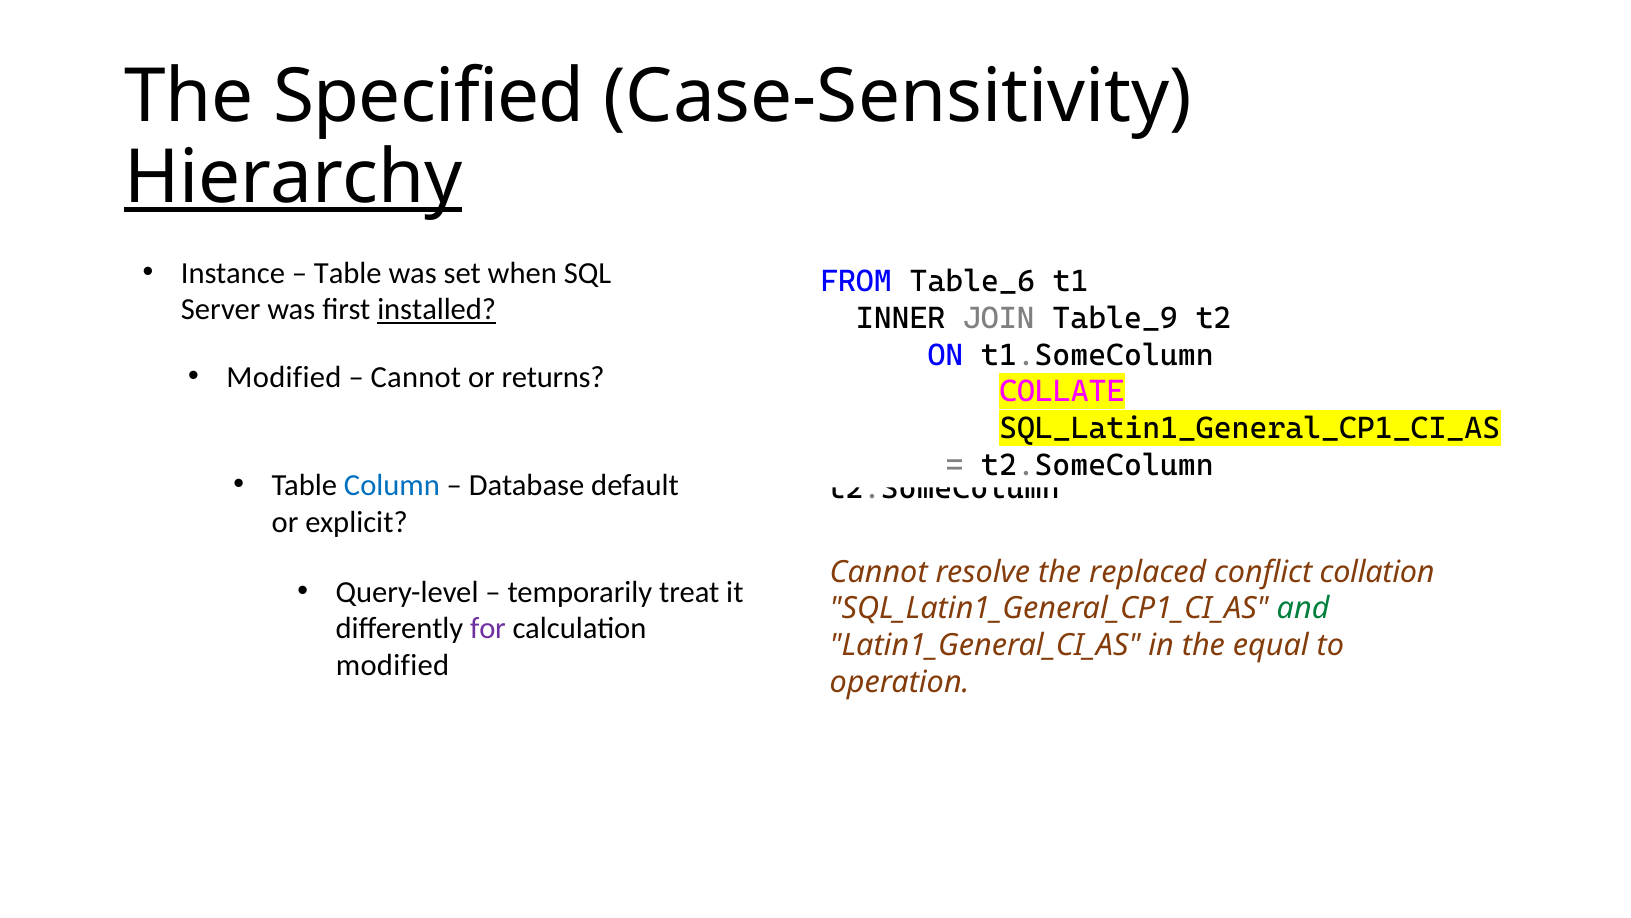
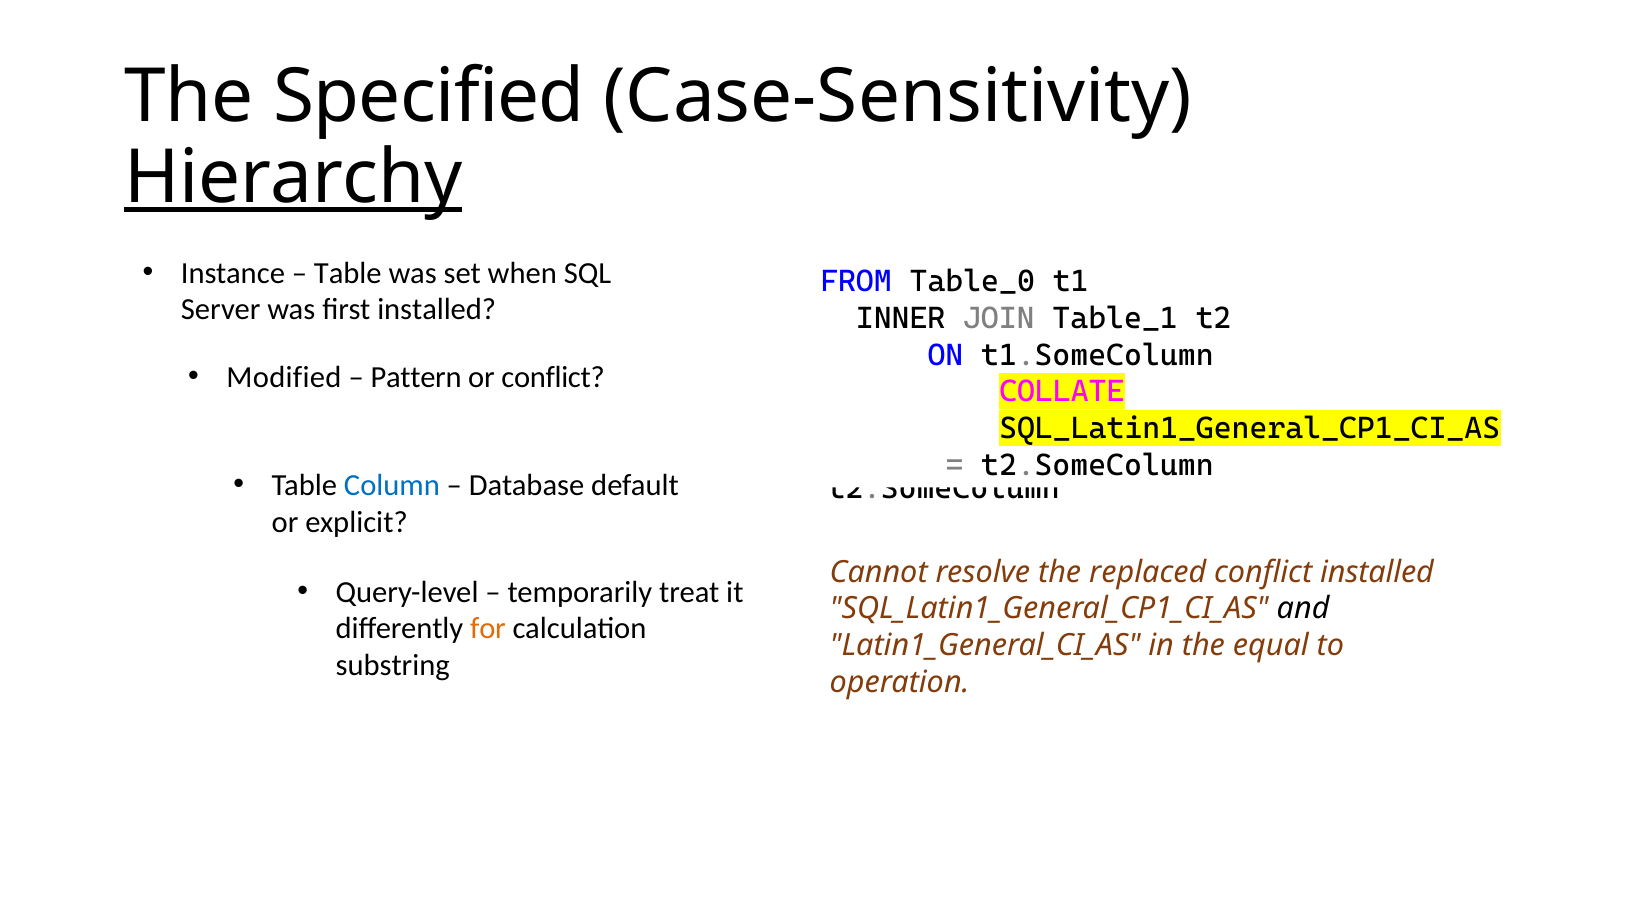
Table_6: Table_6 -> Table_0 (972, 281)
installed underline: present -> none (437, 309)
JOIN Table_9: Table_9 -> Table_1 (1115, 318)
Cannot: Cannot -> Pattern (416, 377)
or returns: returns -> conflict (553, 377)
conflict collation: collation -> installed (1377, 572)
and colour: green -> black (1303, 608)
for colour: purple -> orange (488, 628)
modified: modified -> substring (393, 665)
